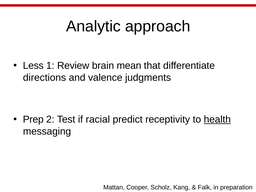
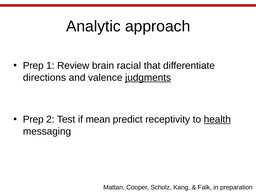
Less: Less -> Prep (33, 66)
mean: mean -> racial (129, 66)
judgments underline: none -> present (148, 78)
racial: racial -> mean (98, 119)
